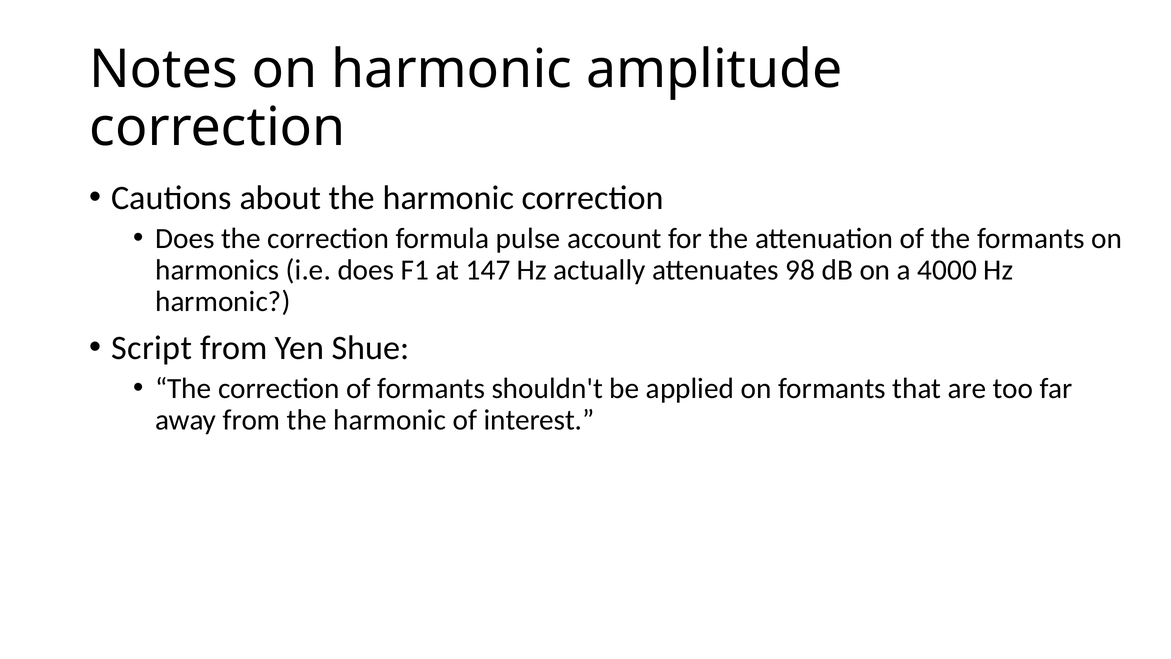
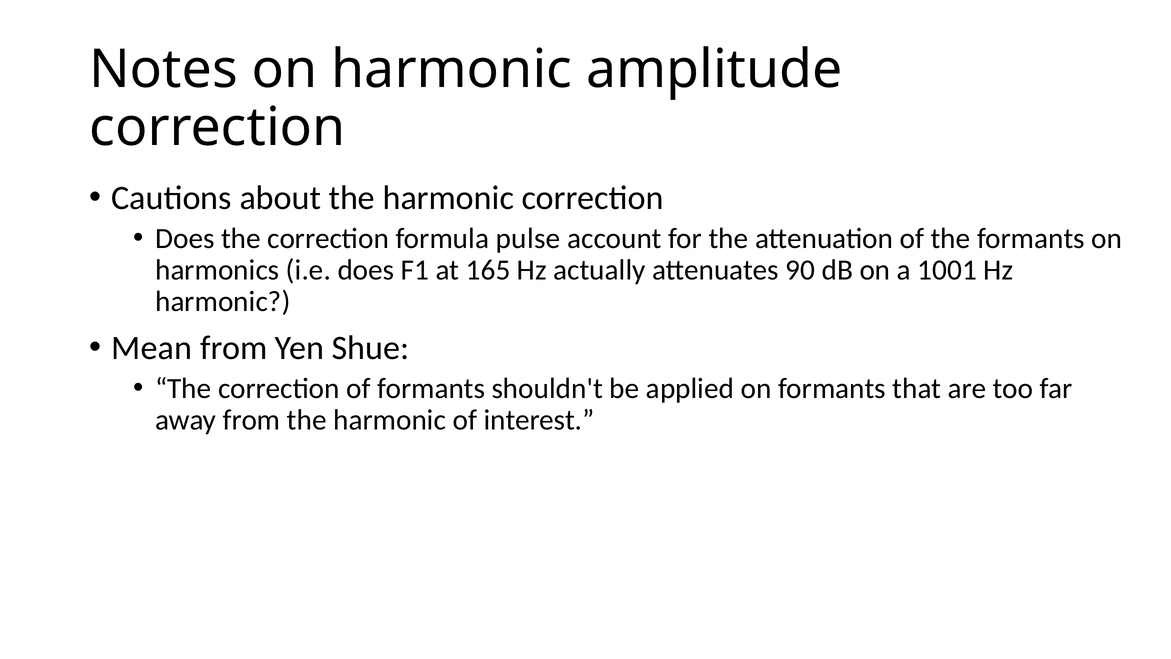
147: 147 -> 165 (488, 270)
98: 98 -> 90 (800, 270)
4000: 4000 -> 1001 (947, 270)
Script: Script -> Mean (152, 348)
